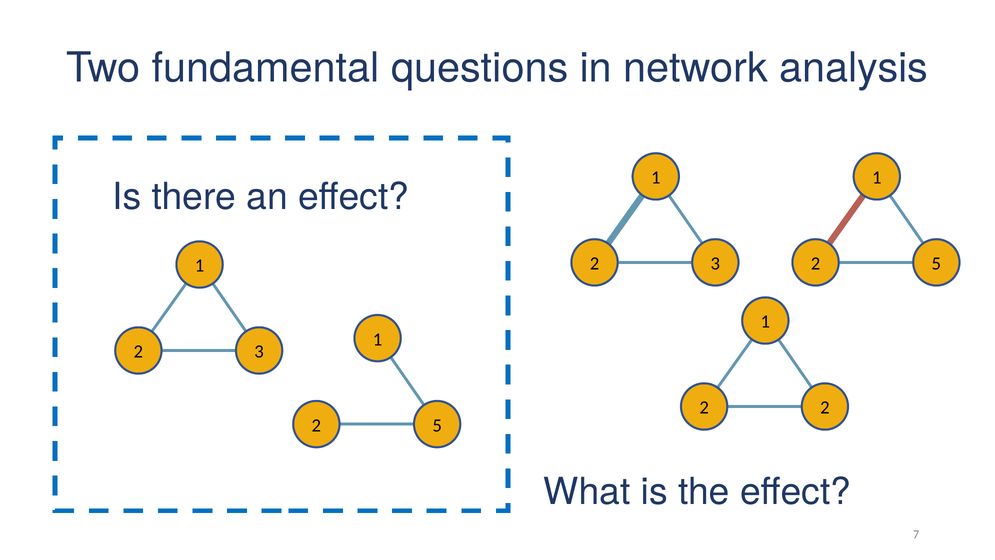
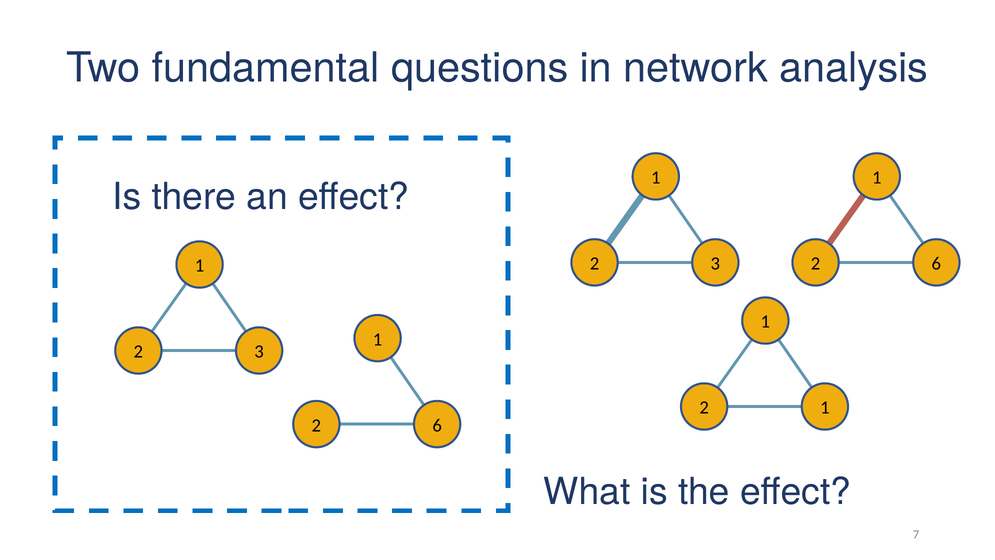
5: 5 -> 6 (936, 263)
2 2: 2 -> 1 (825, 408)
5: 5 -> 6 (437, 425)
